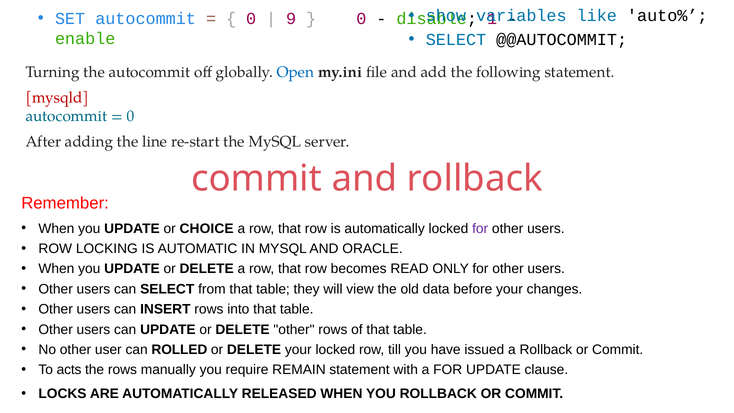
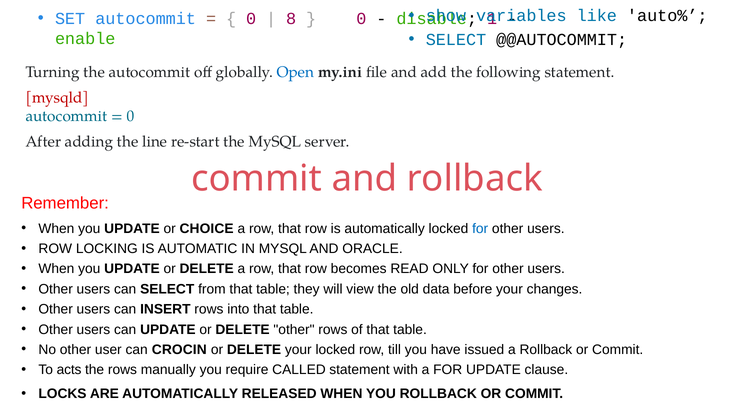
9: 9 -> 8 (291, 19)
for colour: purple -> blue (480, 229)
ROLLED: ROLLED -> CROCIN (179, 350)
REMAIN: REMAIN -> CALLED (299, 370)
